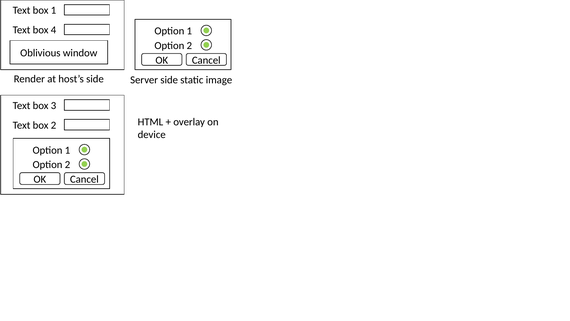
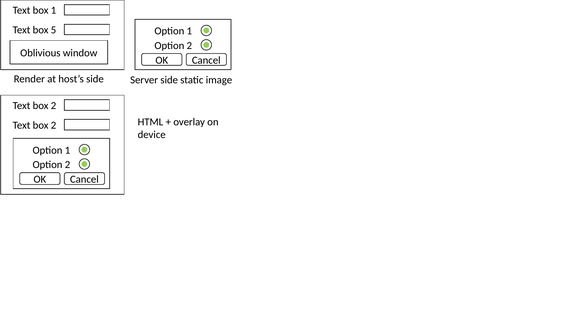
4: 4 -> 5 (54, 30)
3: 3 -> 2 (54, 105)
